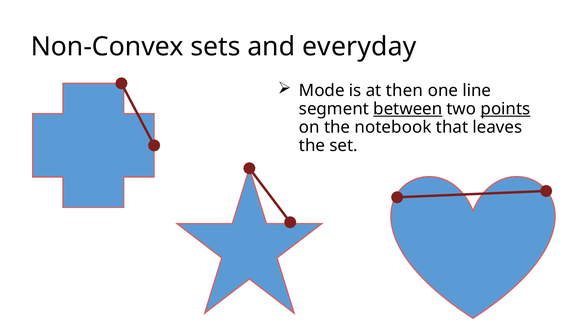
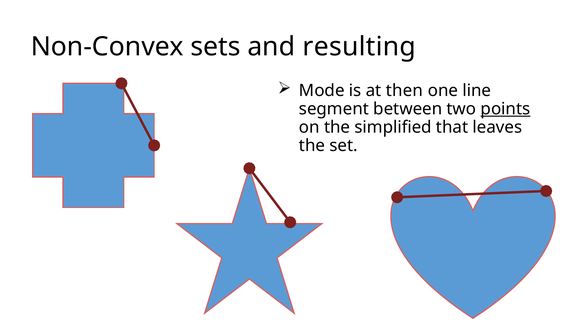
everyday: everyday -> resulting (359, 47)
between underline: present -> none (408, 109)
notebook: notebook -> simplified (393, 127)
